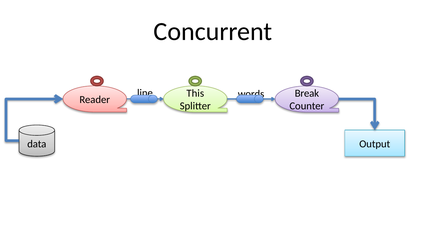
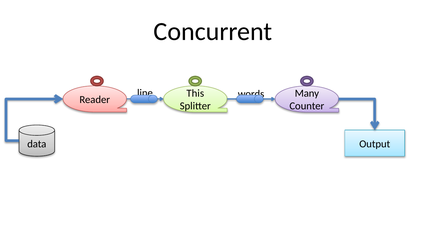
Break: Break -> Many (307, 93)
